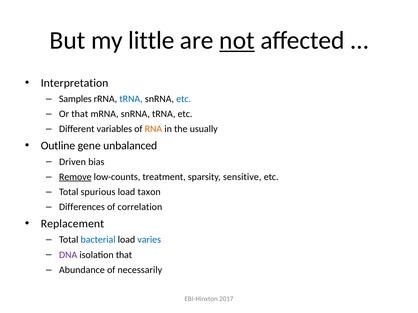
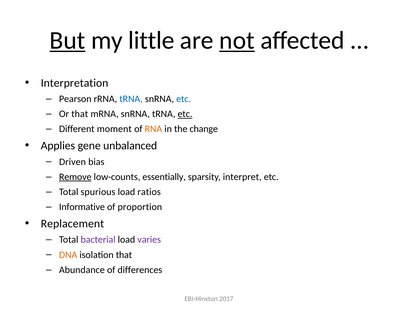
But underline: none -> present (67, 40)
Samples: Samples -> Pearson (75, 99)
etc underline: none -> present (185, 114)
variables: variables -> moment (114, 129)
usually: usually -> change (204, 129)
Outline: Outline -> Applies (58, 146)
treatment: treatment -> essentially (164, 177)
sensitive: sensitive -> interpret (242, 177)
taxon: taxon -> ratios (149, 192)
Differences: Differences -> Informative (82, 207)
correlation: correlation -> proportion (140, 207)
bacterial colour: blue -> purple (98, 240)
varies colour: blue -> purple (149, 240)
DNA colour: purple -> orange (68, 255)
necessarily: necessarily -> differences (140, 270)
